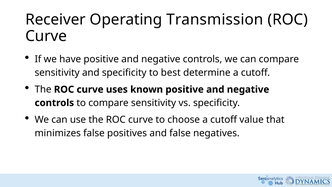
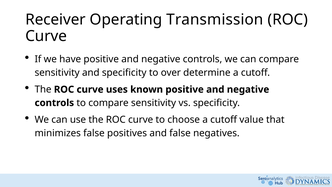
best: best -> over (171, 73)
